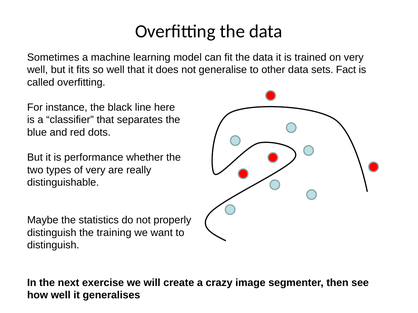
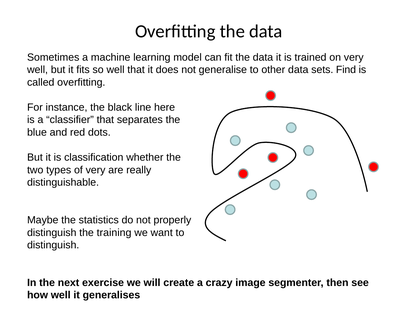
Fact: Fact -> Find (346, 70)
performance: performance -> classification (94, 158)
